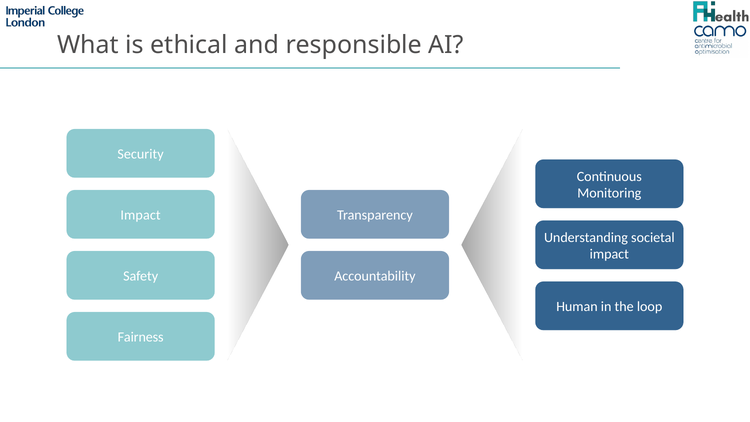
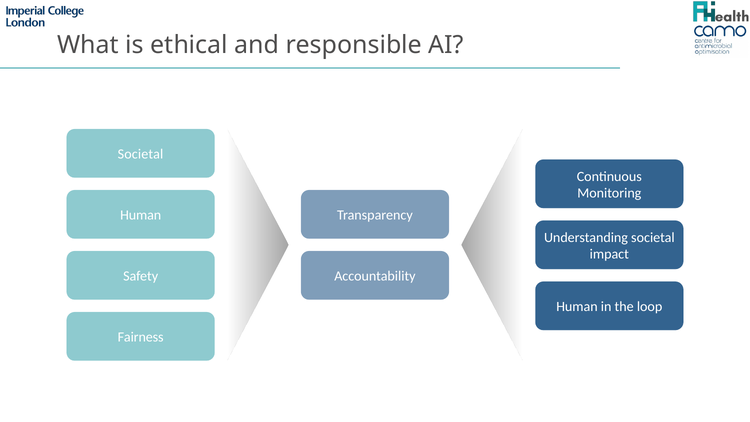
Security: Security -> Societal (141, 154)
Impact: Impact -> Human (141, 215)
